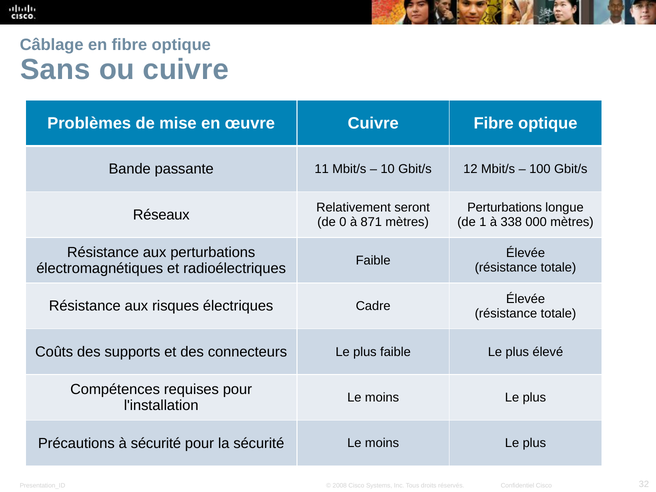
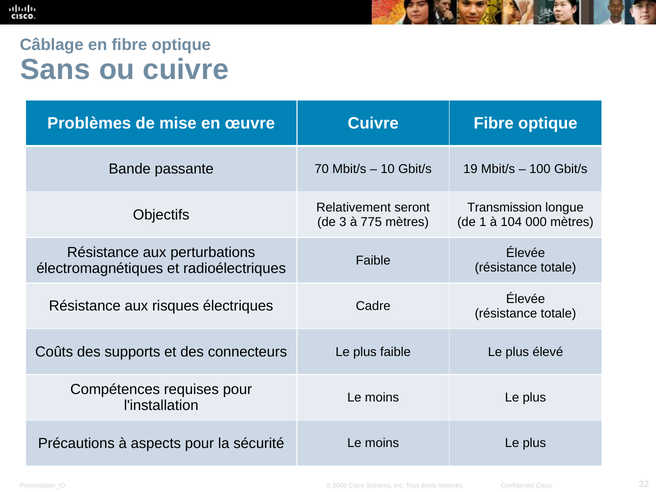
11: 11 -> 70 (322, 169)
12: 12 -> 19 (470, 169)
Perturbations: Perturbations -> Transmission (505, 208)
Réseaux: Réseaux -> Objectifs (161, 215)
0: 0 -> 3 (343, 222)
871: 871 -> 775 (371, 222)
338: 338 -> 104 (511, 222)
à sécurité: sécurité -> aspects (156, 443)
